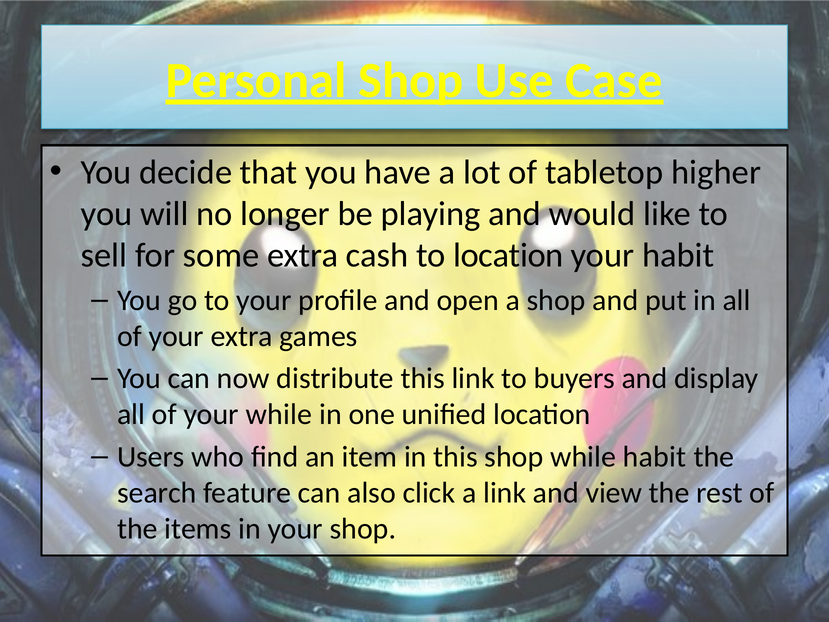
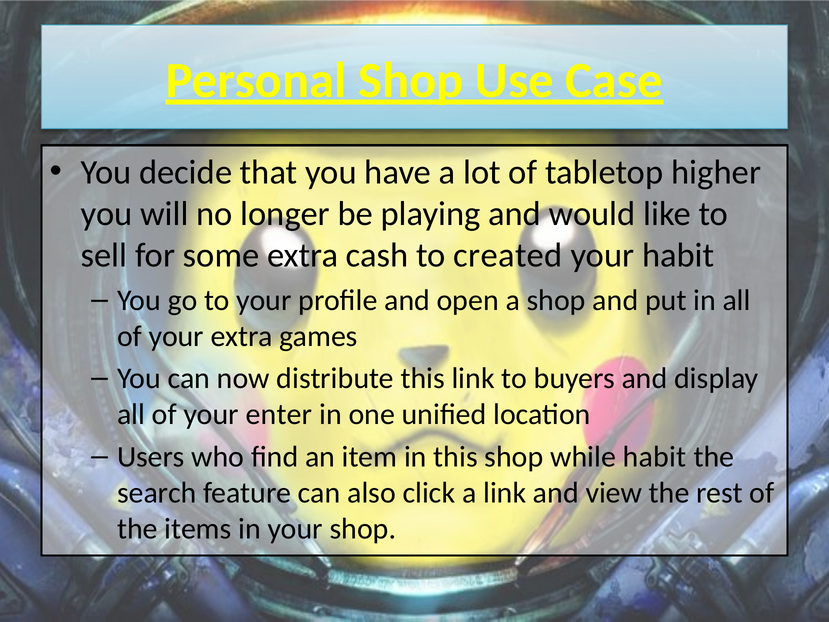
to location: location -> created (508, 255)
your while: while -> enter (279, 414)
